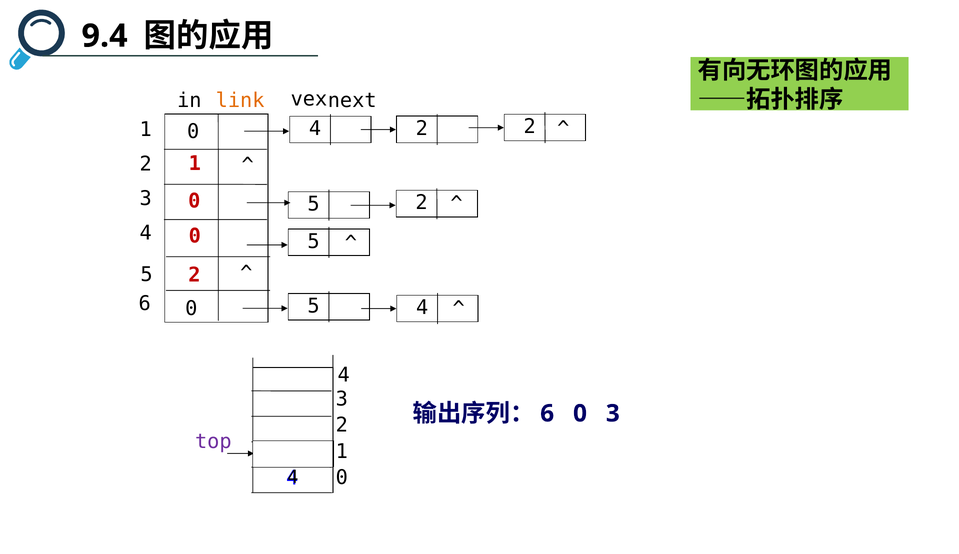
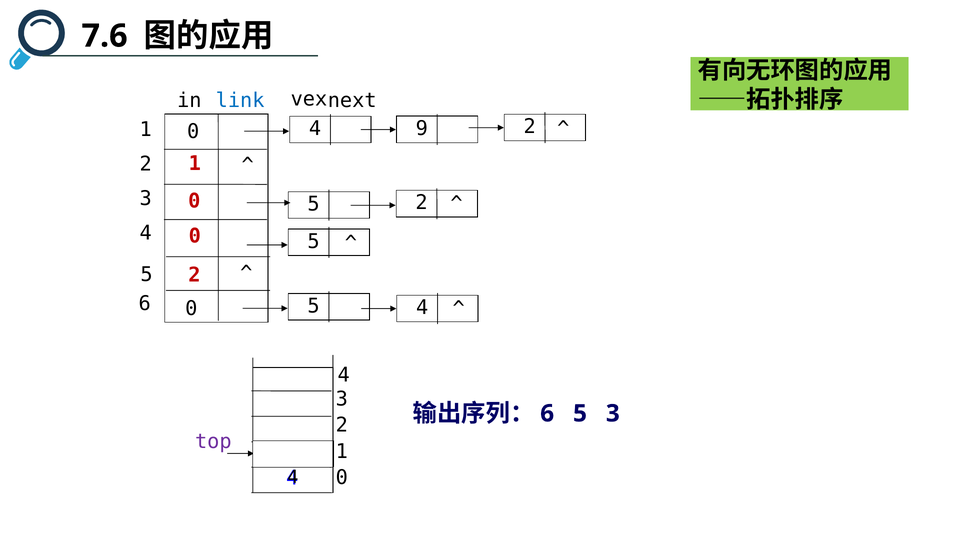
9.4: 9.4 -> 7.6 (105, 36)
link colour: orange -> blue (240, 101)
4 2: 2 -> 9 (422, 129)
6 0: 0 -> 5 (580, 413)
